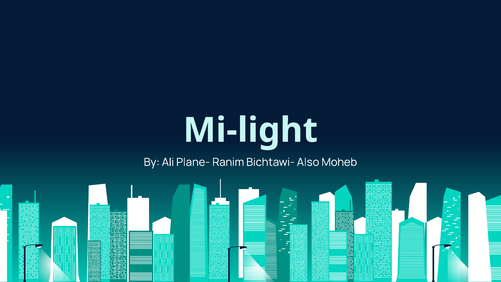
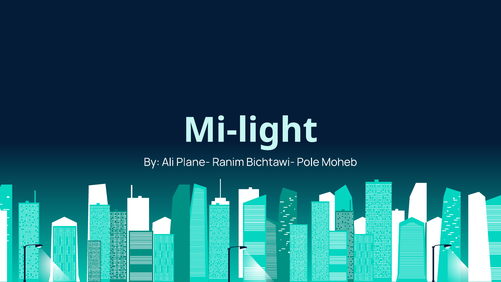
Also: Also -> Pole (308, 162)
